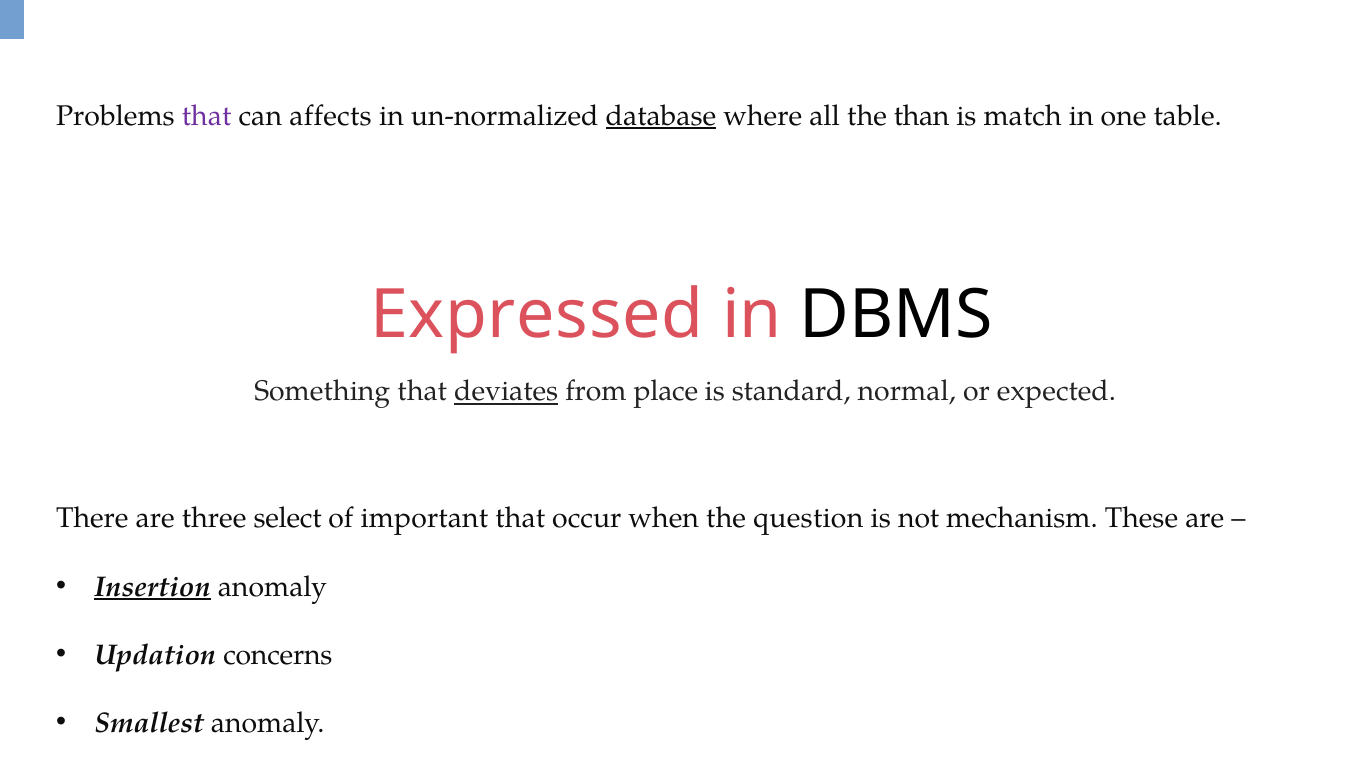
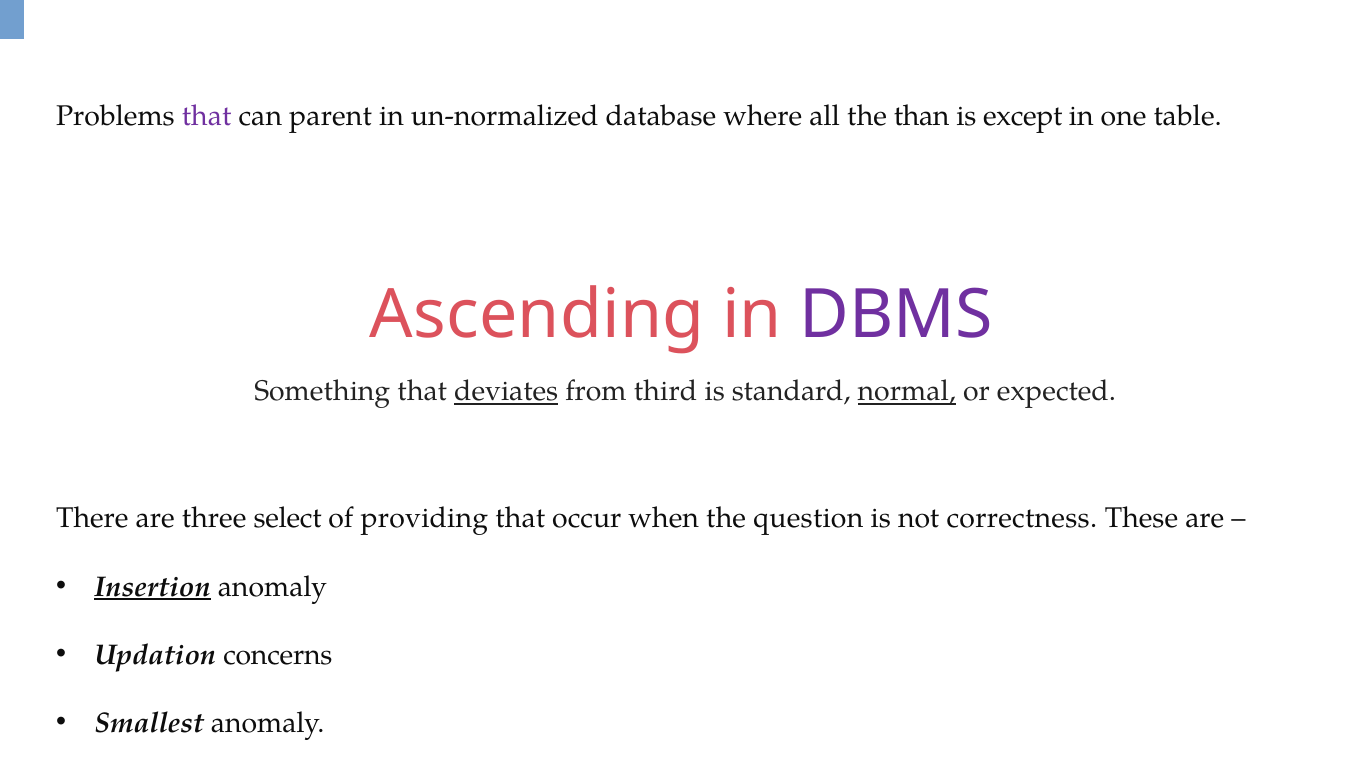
affects: affects -> parent (331, 116)
database underline: present -> none (661, 116)
match: match -> except (1023, 116)
Expressed: Expressed -> Ascending (537, 315)
DBMS colour: black -> purple (896, 315)
place: place -> third (666, 391)
normal underline: none -> present (907, 391)
important: important -> providing (424, 518)
mechanism: mechanism -> correctness (1022, 518)
